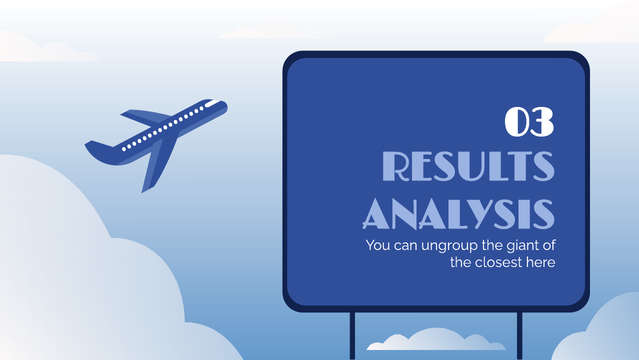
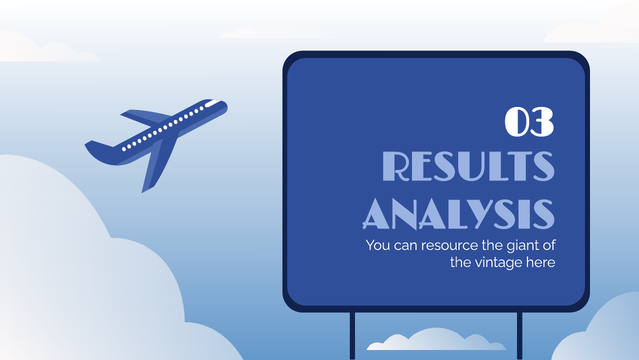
ungroup: ungroup -> resource (450, 245)
closest: closest -> vintage (499, 262)
